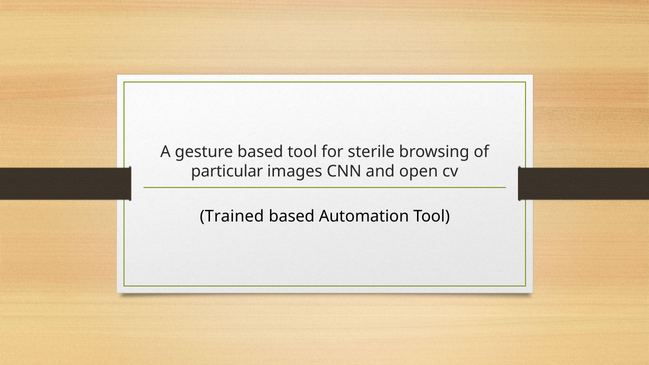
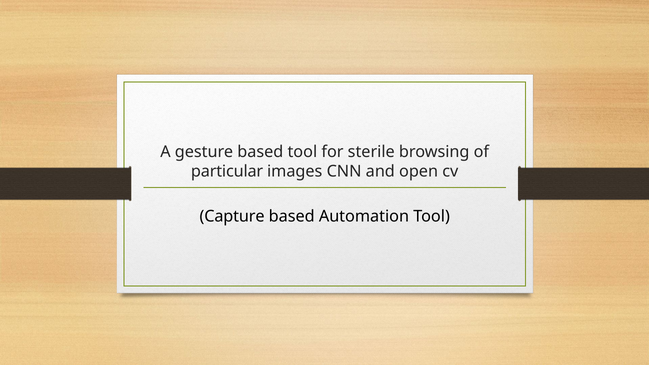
Trained: Trained -> Capture (232, 217)
